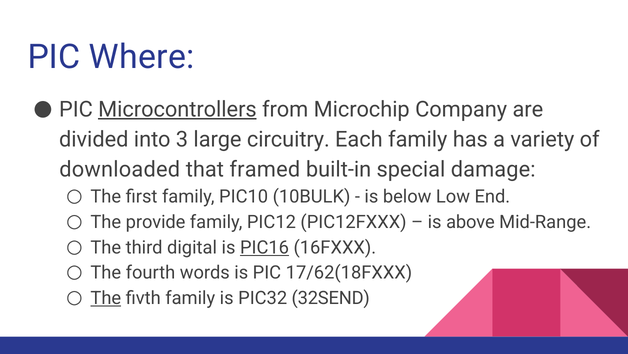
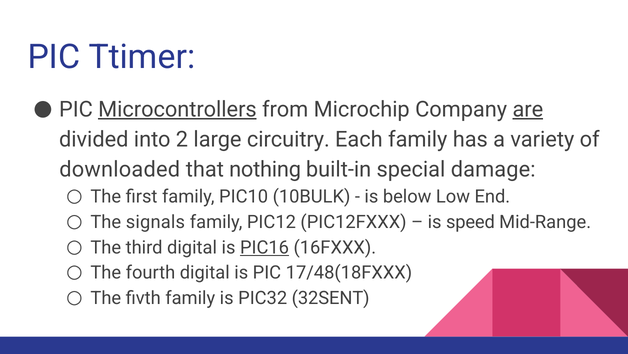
Where: Where -> Ttimer (142, 57)
are underline: none -> present (528, 109)
3: 3 -> 2 (182, 139)
framed: framed -> nothing (265, 169)
provide: provide -> signals (155, 222)
above: above -> speed (470, 222)
fourth words: words -> digital (205, 272)
17/62(18FXXX: 17/62(18FXXX -> 17/48(18FXXX (349, 272)
The underline: present -> none (106, 298)
32SEND: 32SEND -> 32SENT (331, 298)
